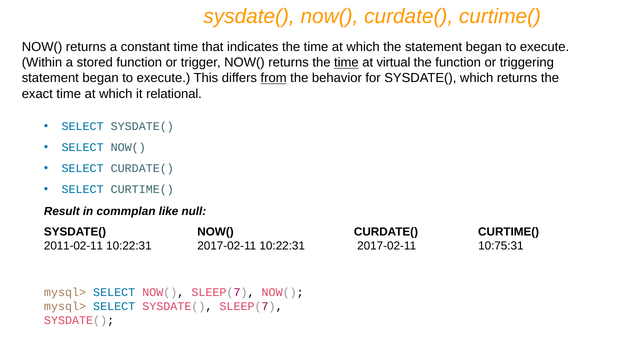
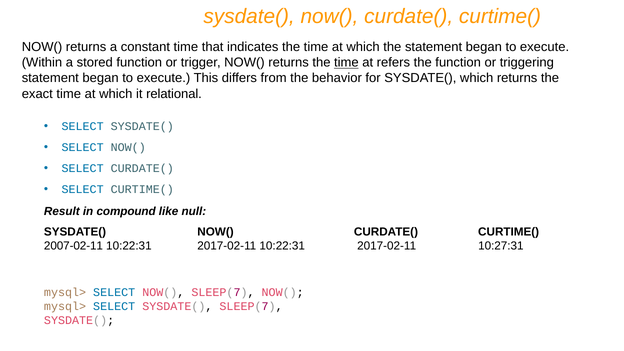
virtual: virtual -> refers (393, 63)
from underline: present -> none (274, 78)
commplan: commplan -> compound (126, 211)
2011-02-11: 2011-02-11 -> 2007-02-11 (73, 246)
10:75:31: 10:75:31 -> 10:27:31 (501, 246)
